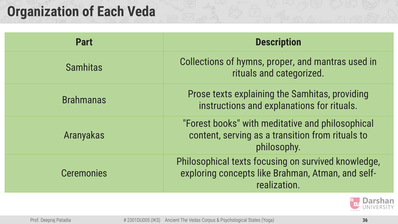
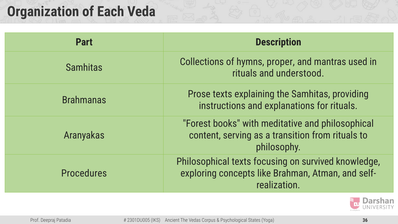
categorized: categorized -> understood (300, 73)
Ceremonies: Ceremonies -> Procedures (84, 173)
